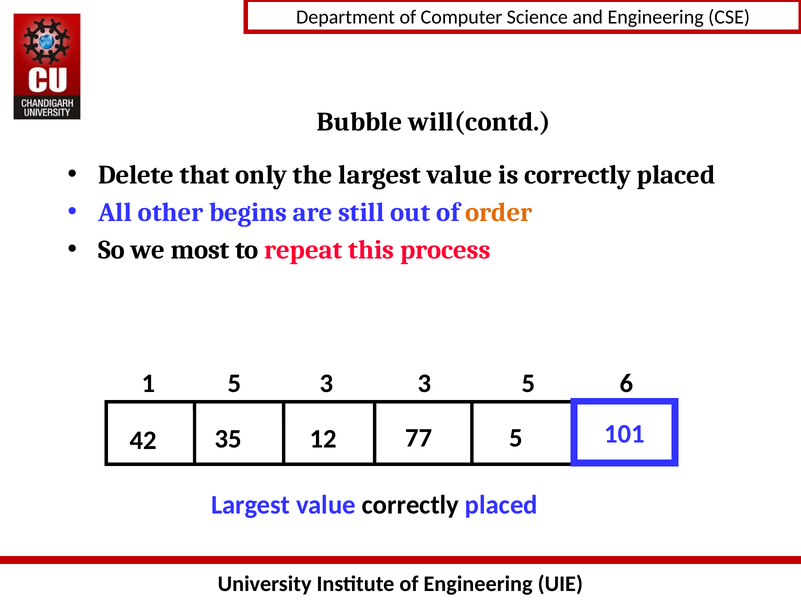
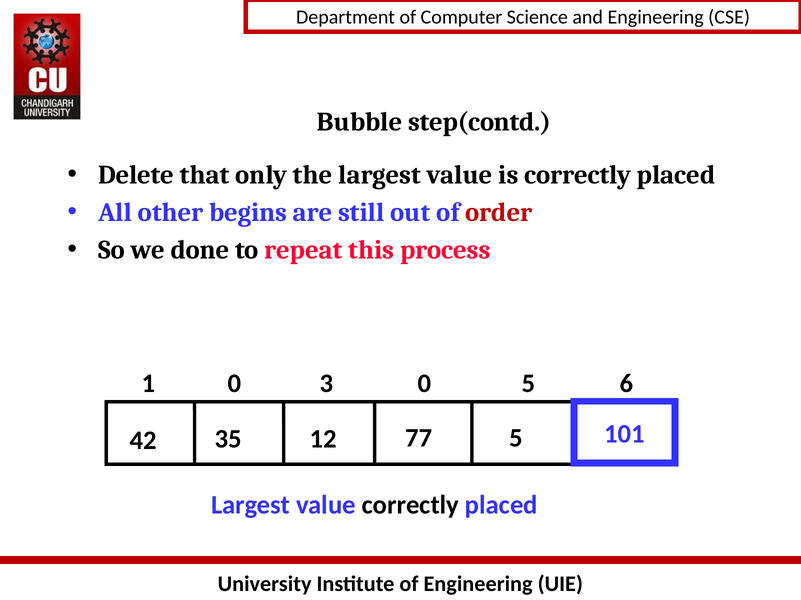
will(contd: will(contd -> step(contd (480, 122)
order colour: orange -> red (499, 213)
most: most -> done (200, 250)
1 5: 5 -> 0 (235, 384)
3 3: 3 -> 0 (424, 384)
